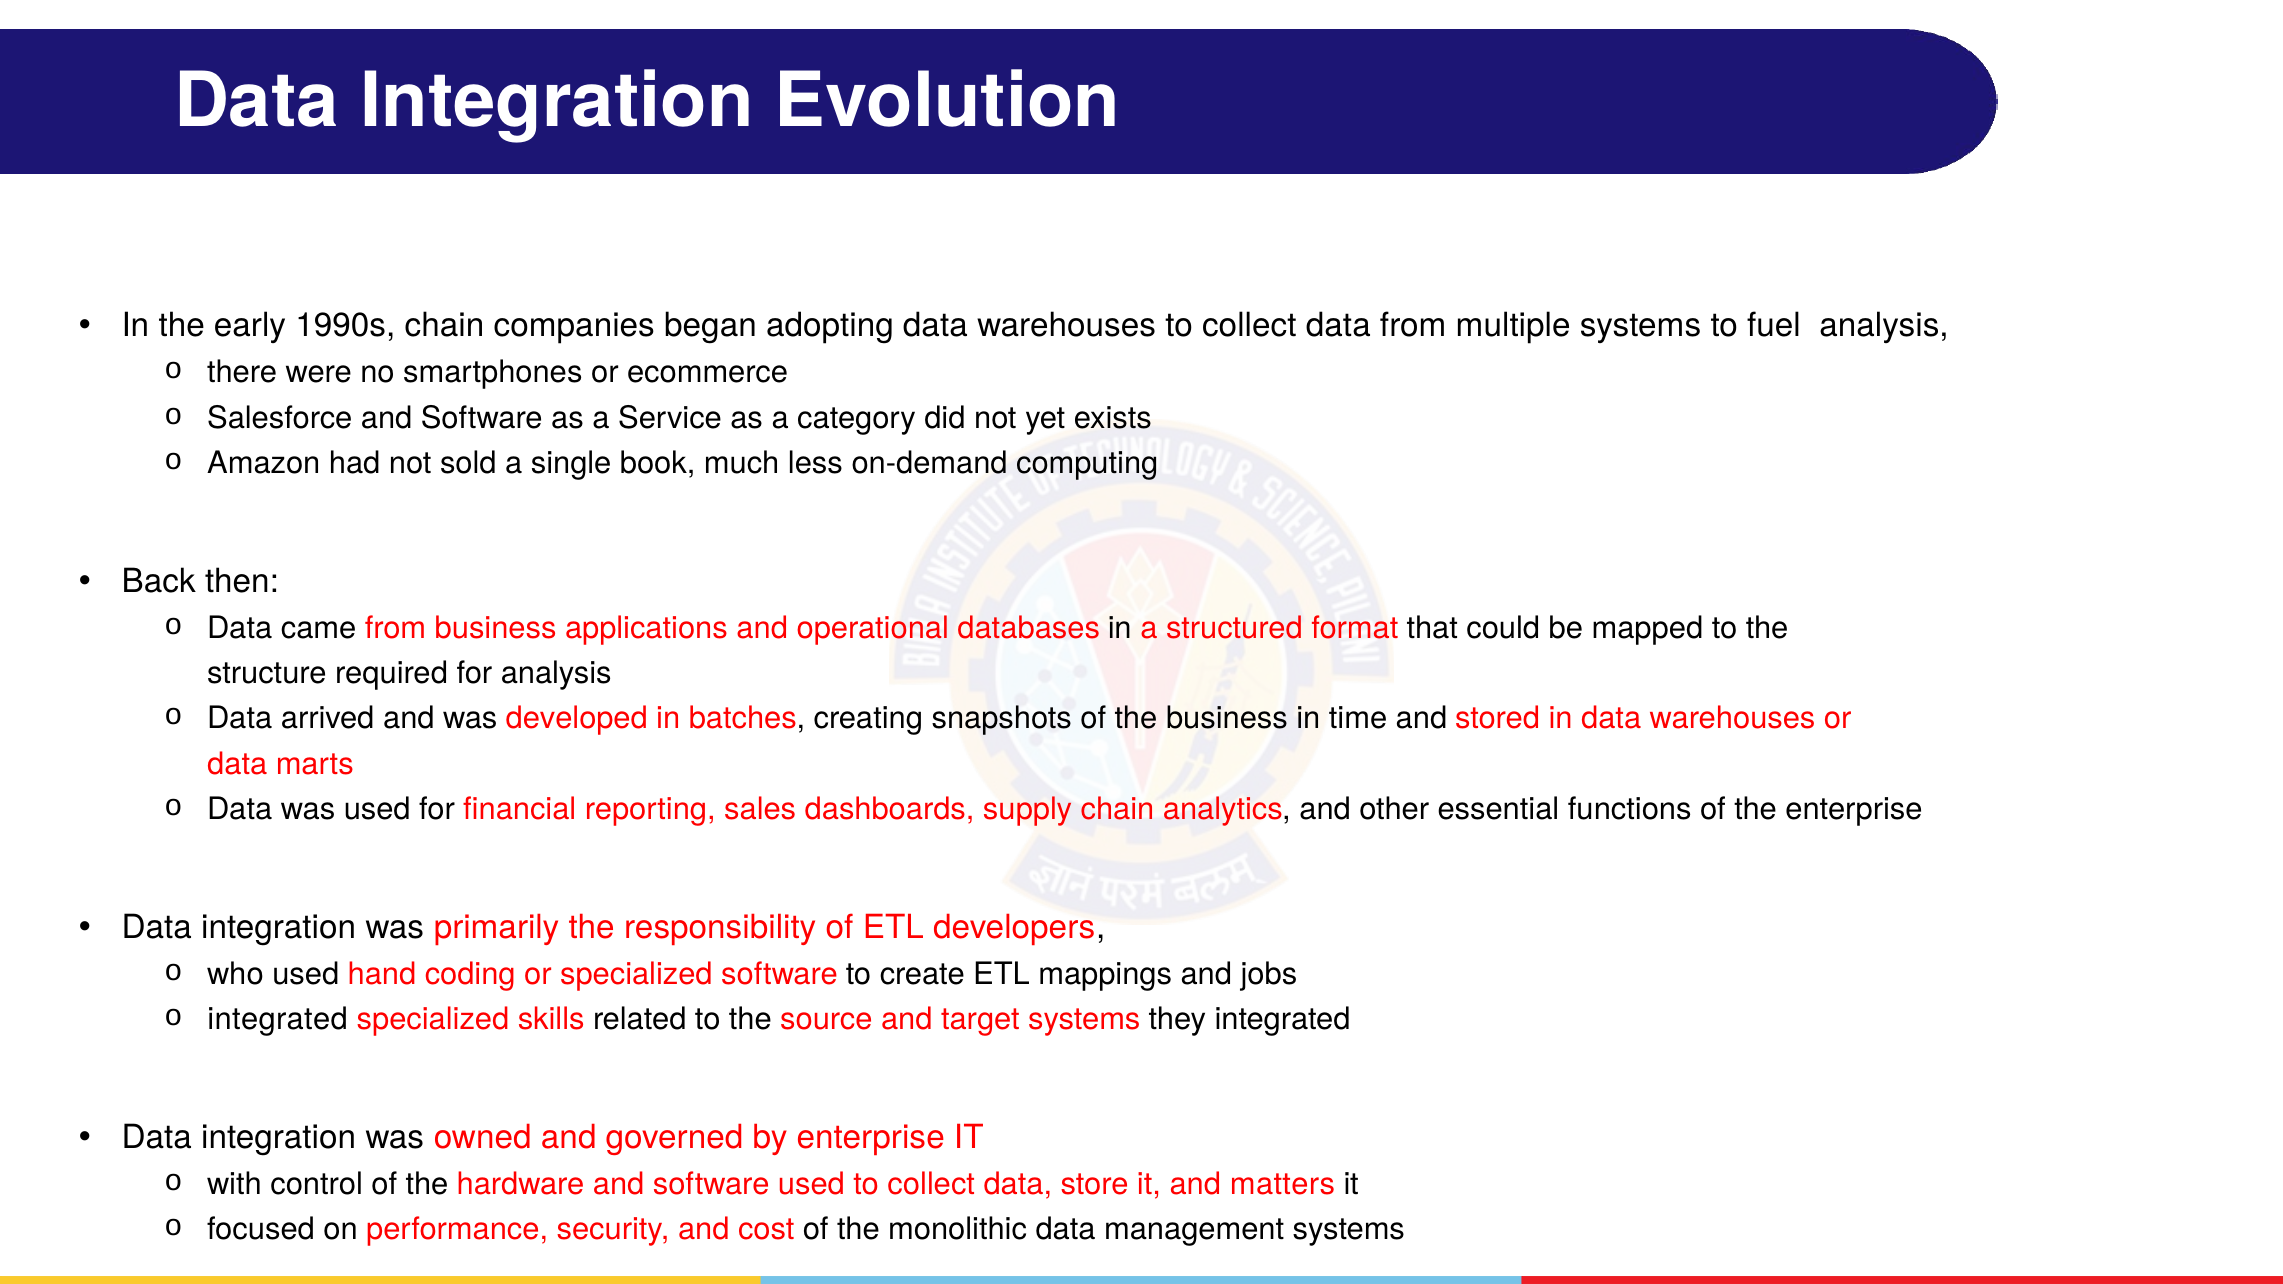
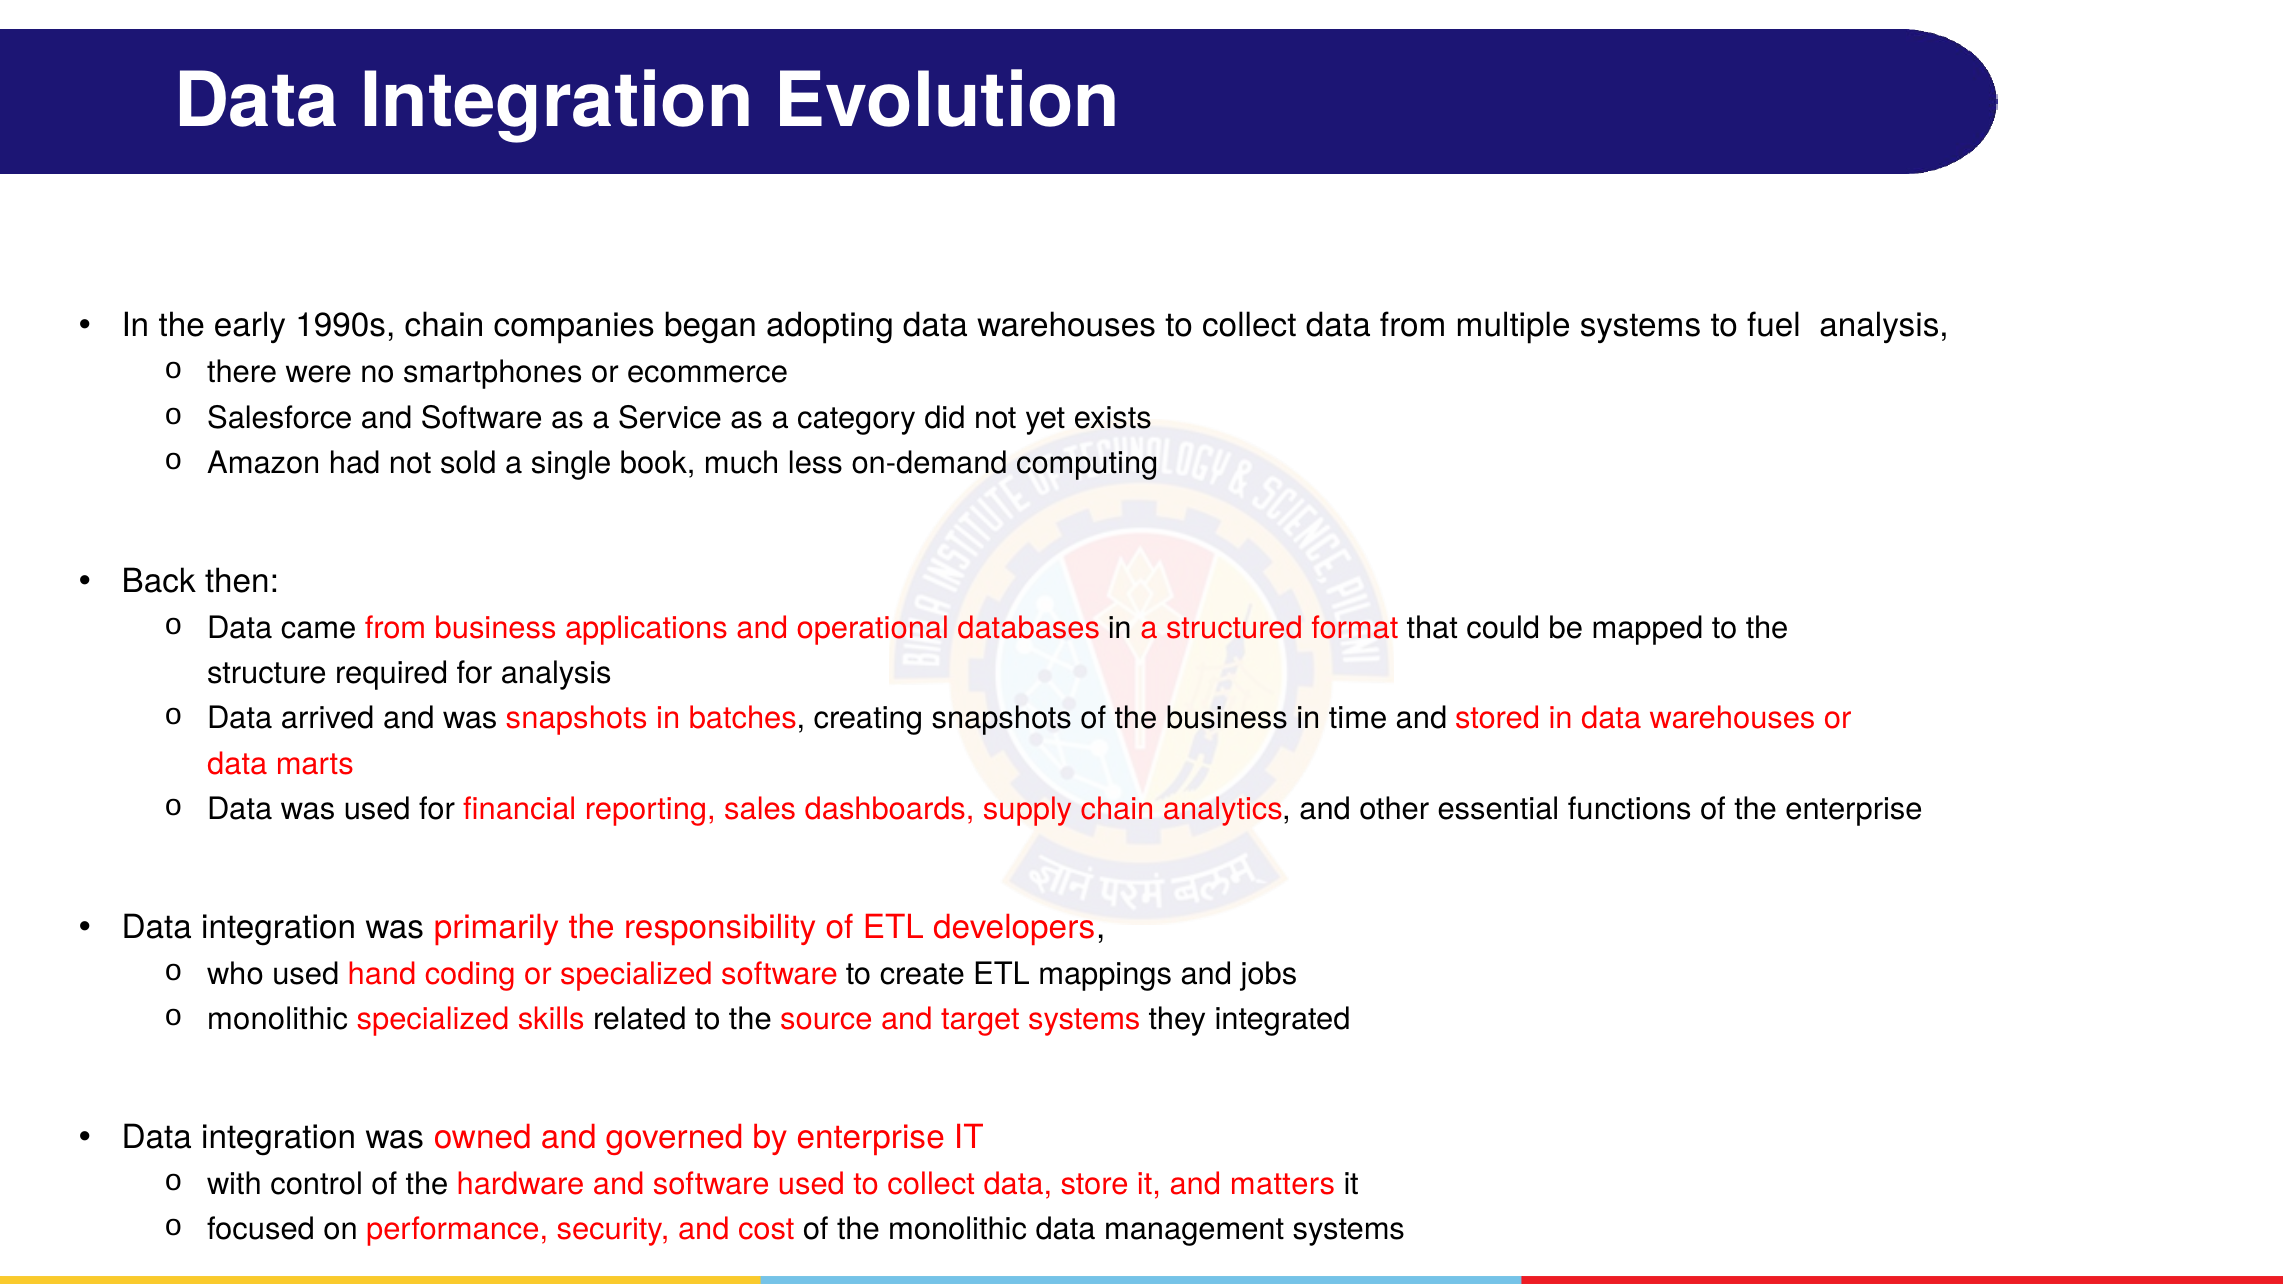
was developed: developed -> snapshots (577, 719)
integrated: integrated -> monolithic (278, 1019)
